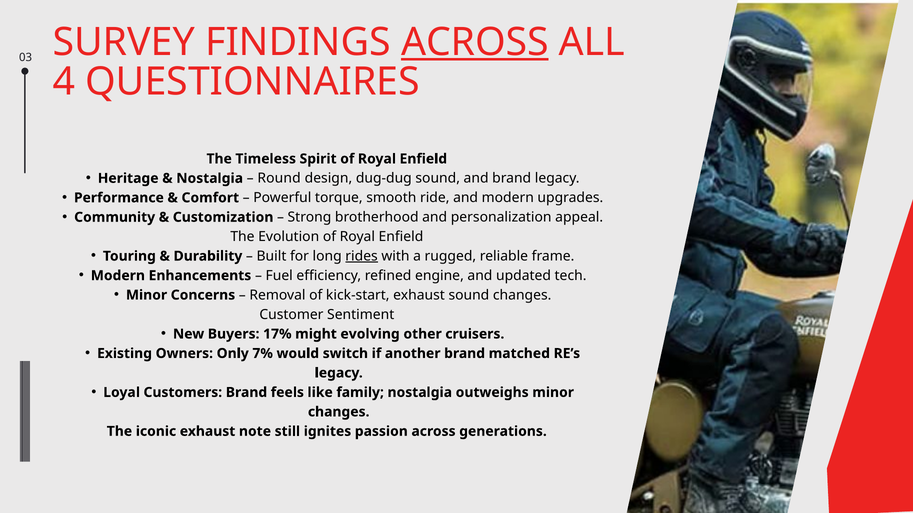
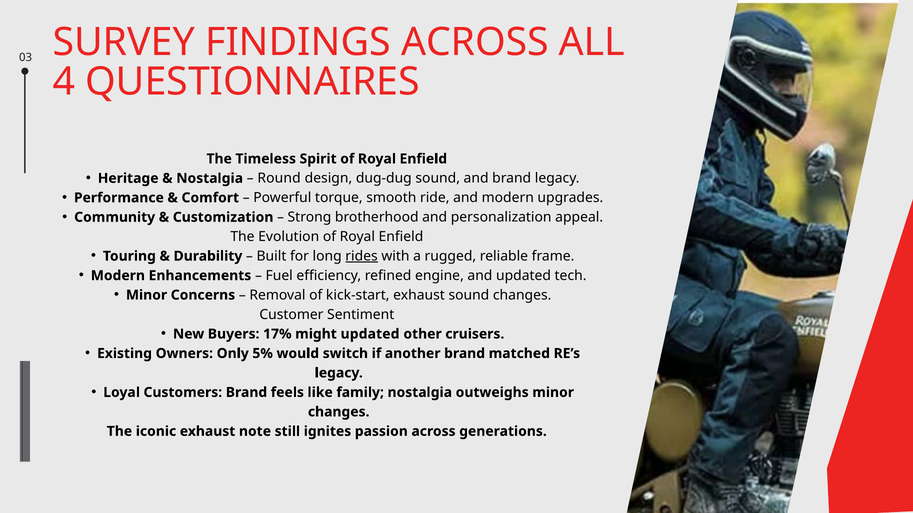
ACROSS underline: present -> none (475, 42)
might evolving: evolving -> updated (370, 334)
7%: 7% -> 5% (263, 354)
